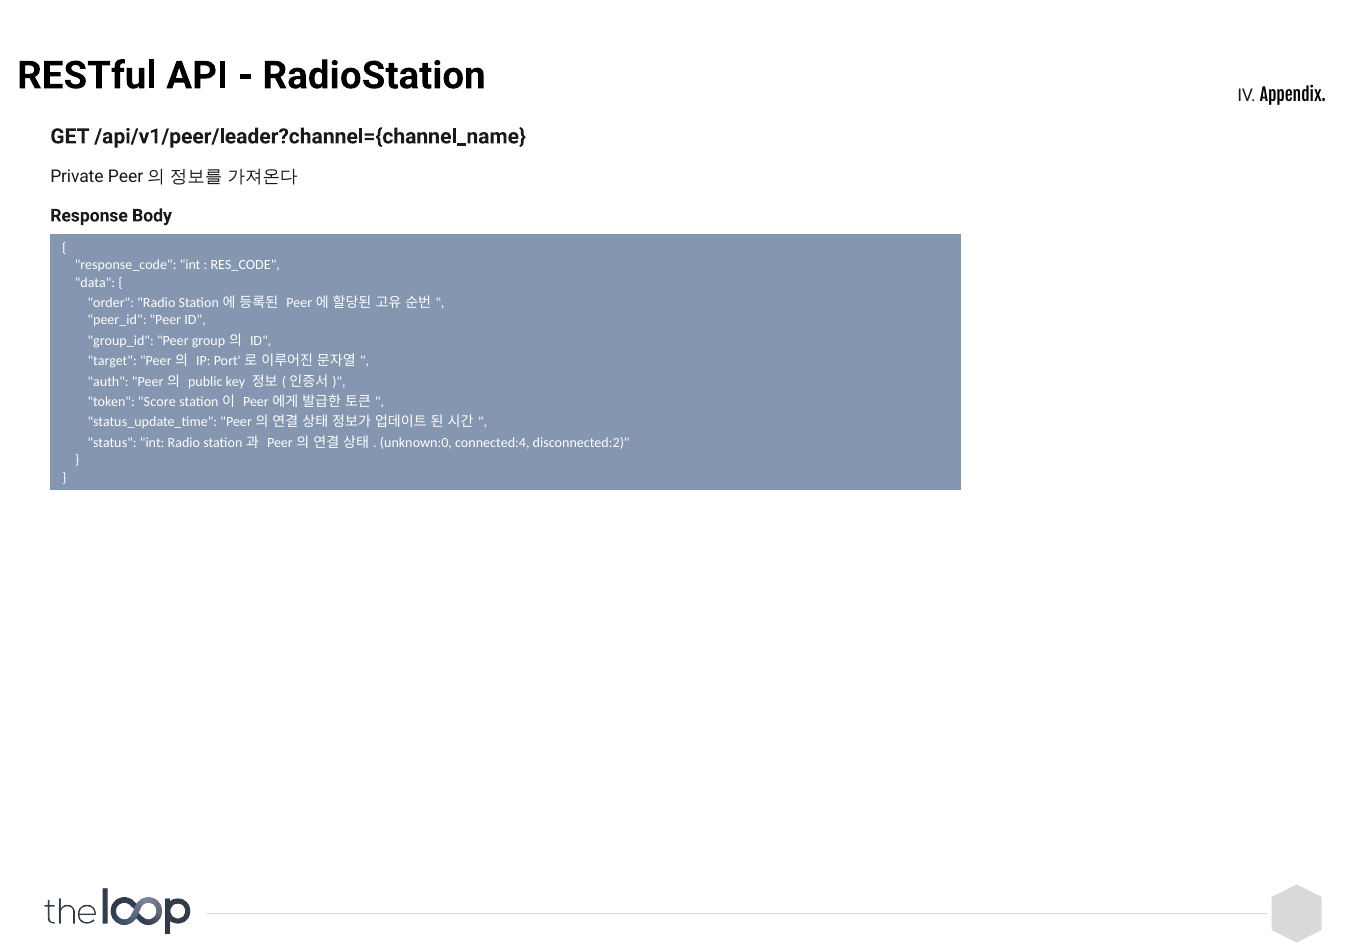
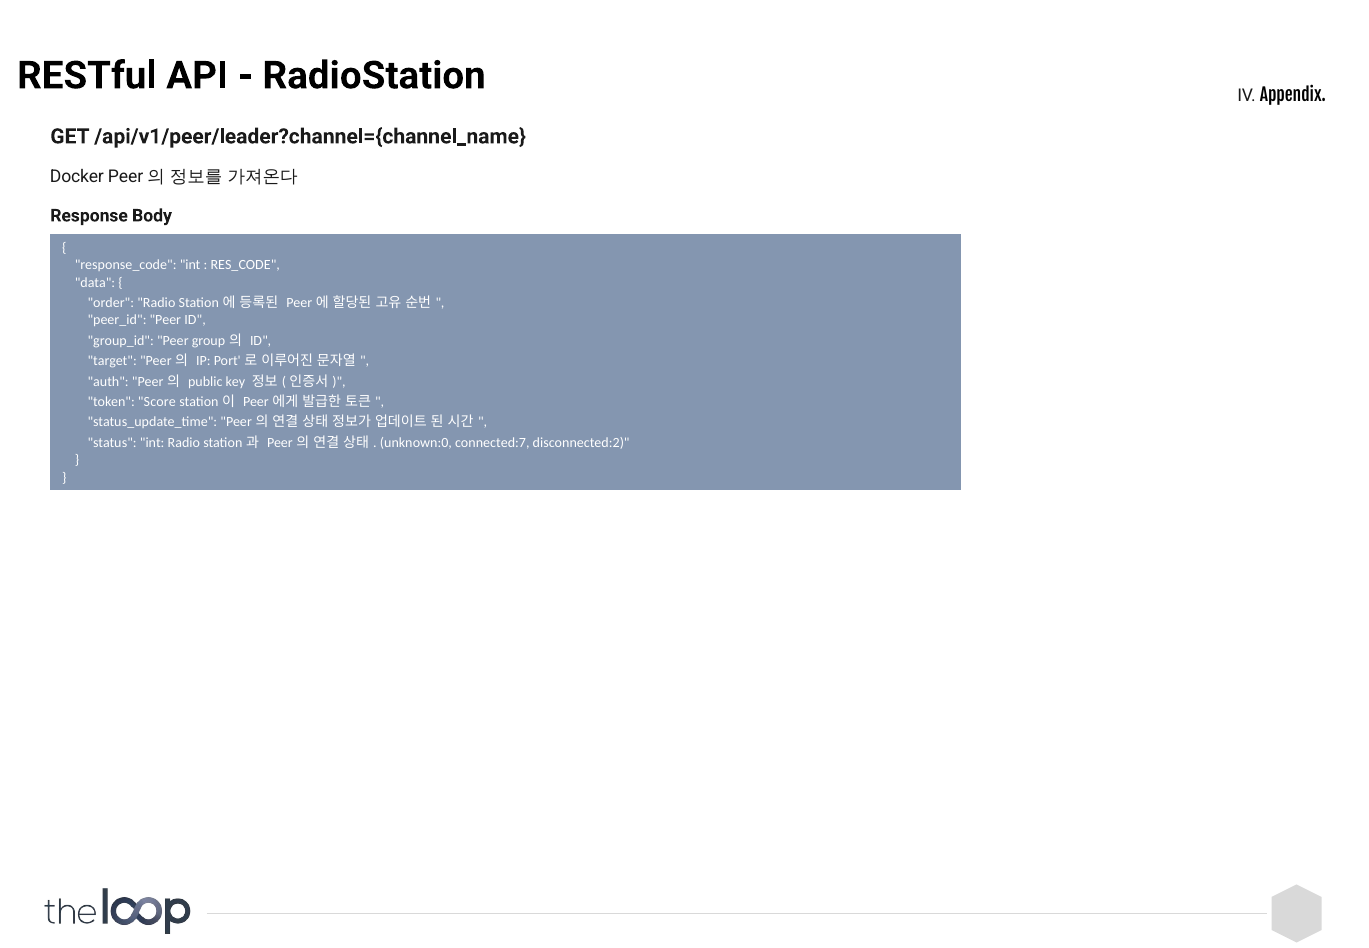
Private: Private -> Docker (77, 177)
connected:4: connected:4 -> connected:7 (492, 443)
